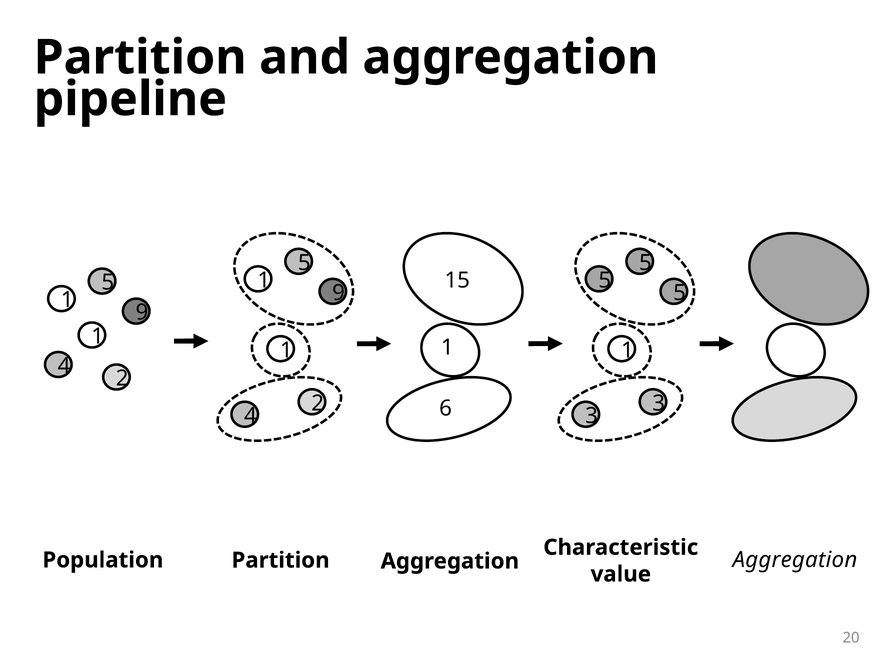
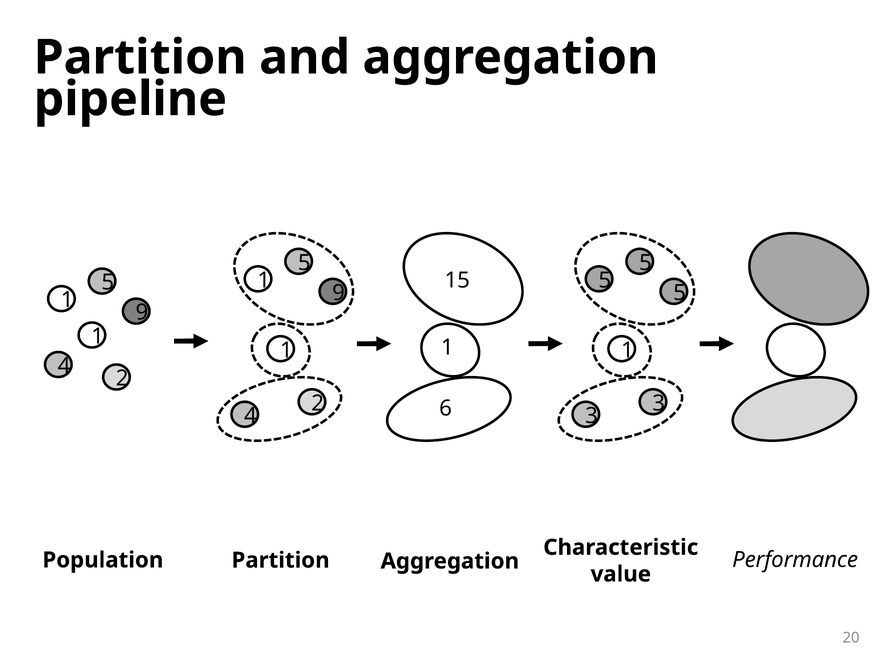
Aggregation Aggregation: Aggregation -> Performance (795, 560)
